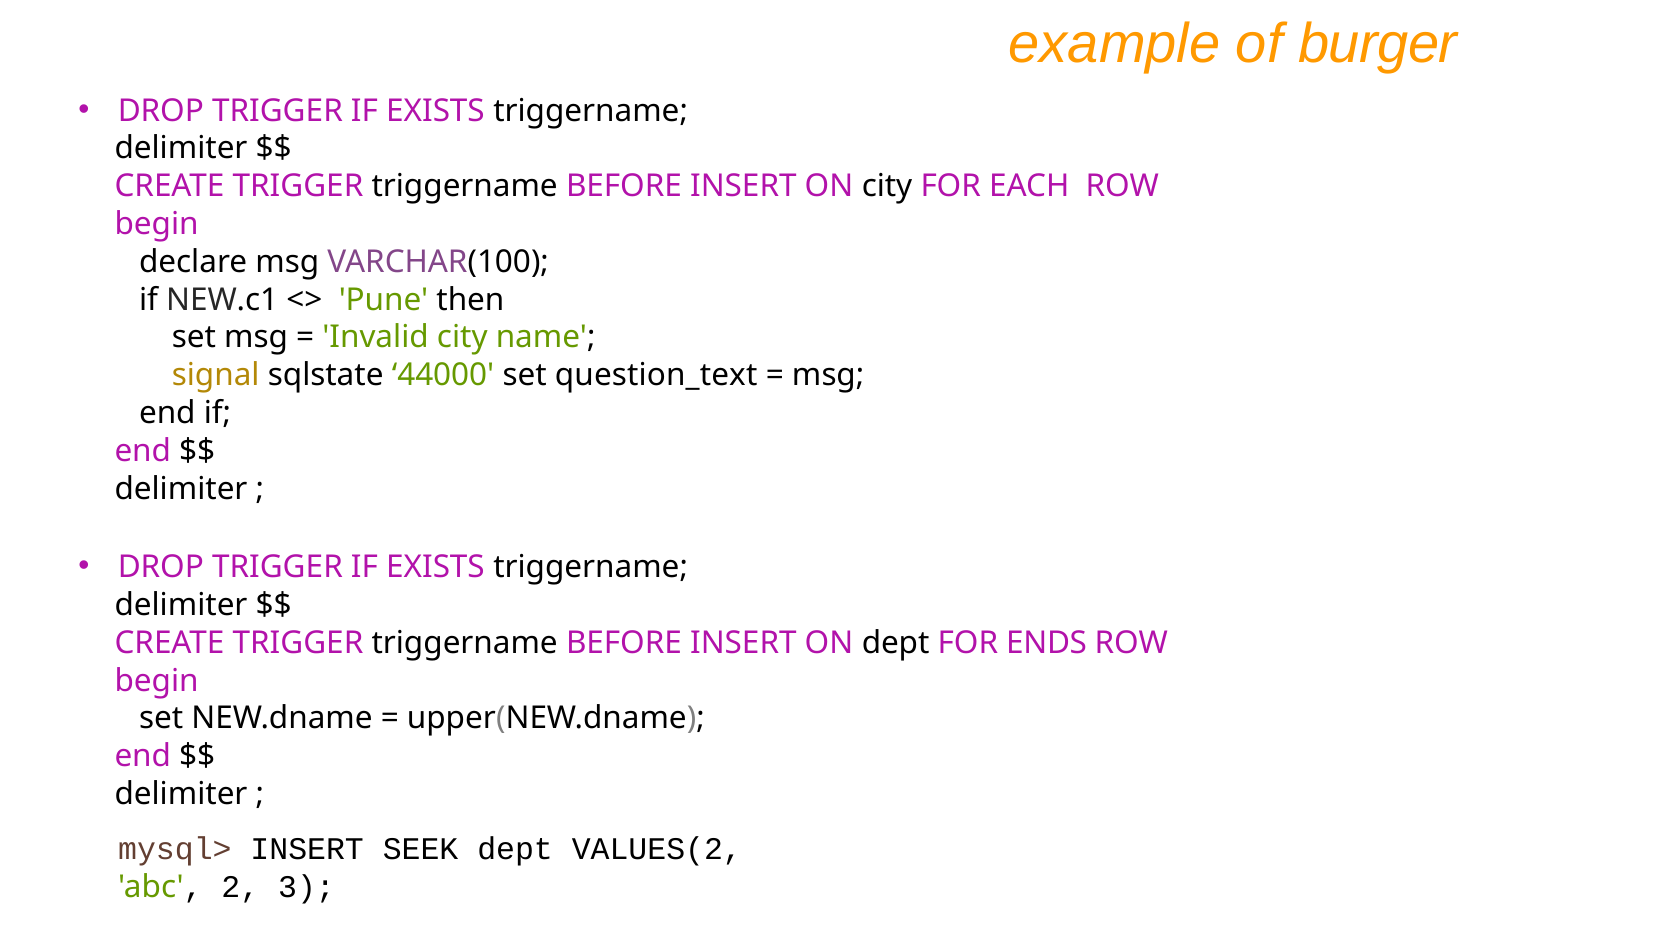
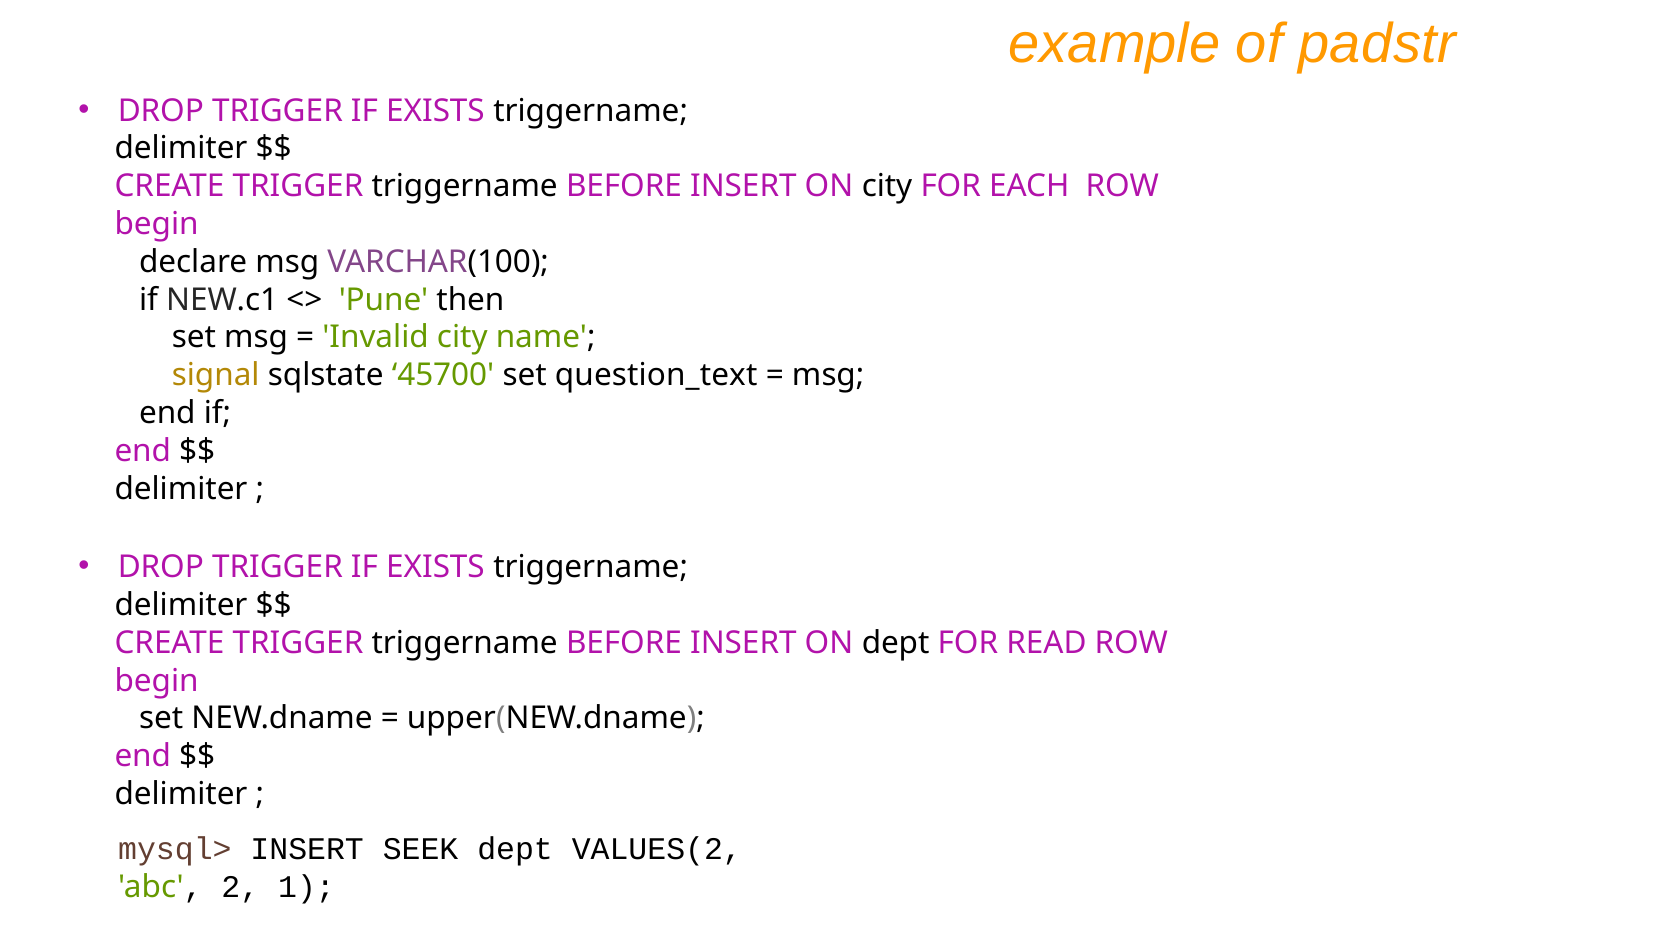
burger: burger -> padstr (1377, 44)
44000: 44000 -> 45700 (443, 375)
ENDS: ENDS -> READ (1046, 643)
3: 3 -> 1 (307, 887)
